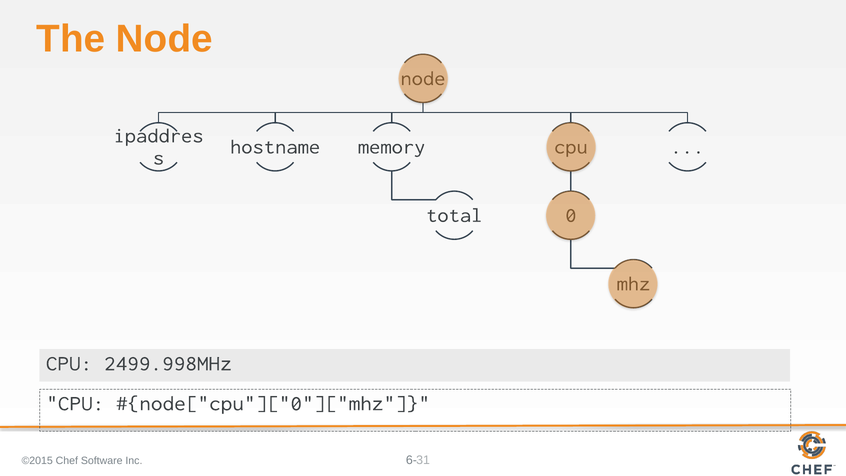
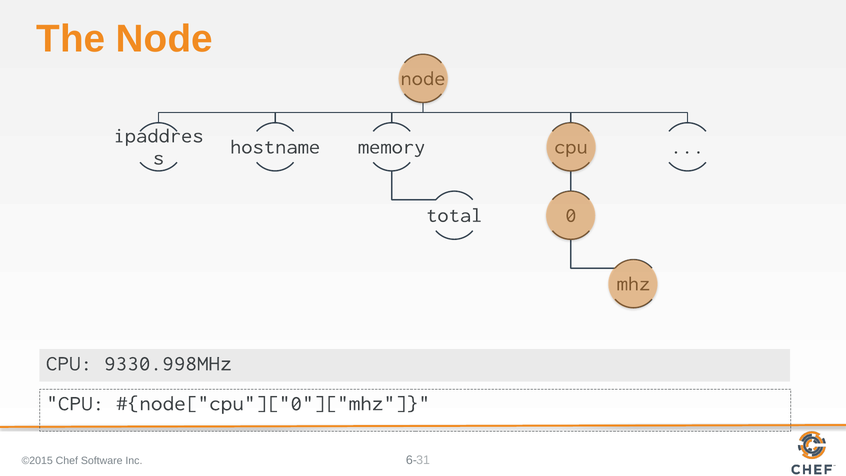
2499.998MHz: 2499.998MHz -> 9330.998MHz (168, 363)
